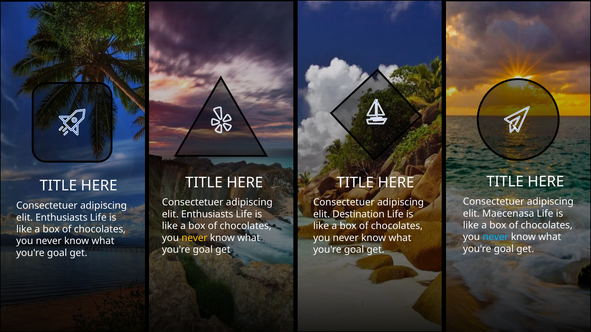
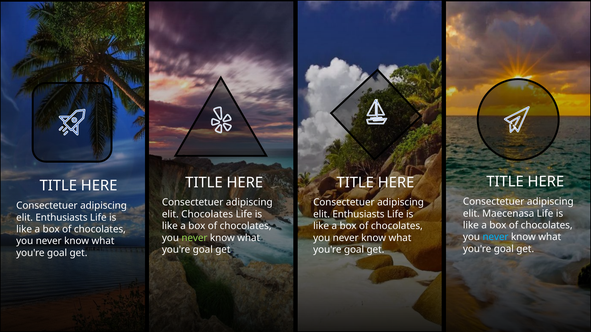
Enthusiasts: Enthusiasts -> Chocolates (207, 215)
Destination: Destination -> Enthusiasts (358, 215)
never colour: yellow -> light green (194, 238)
